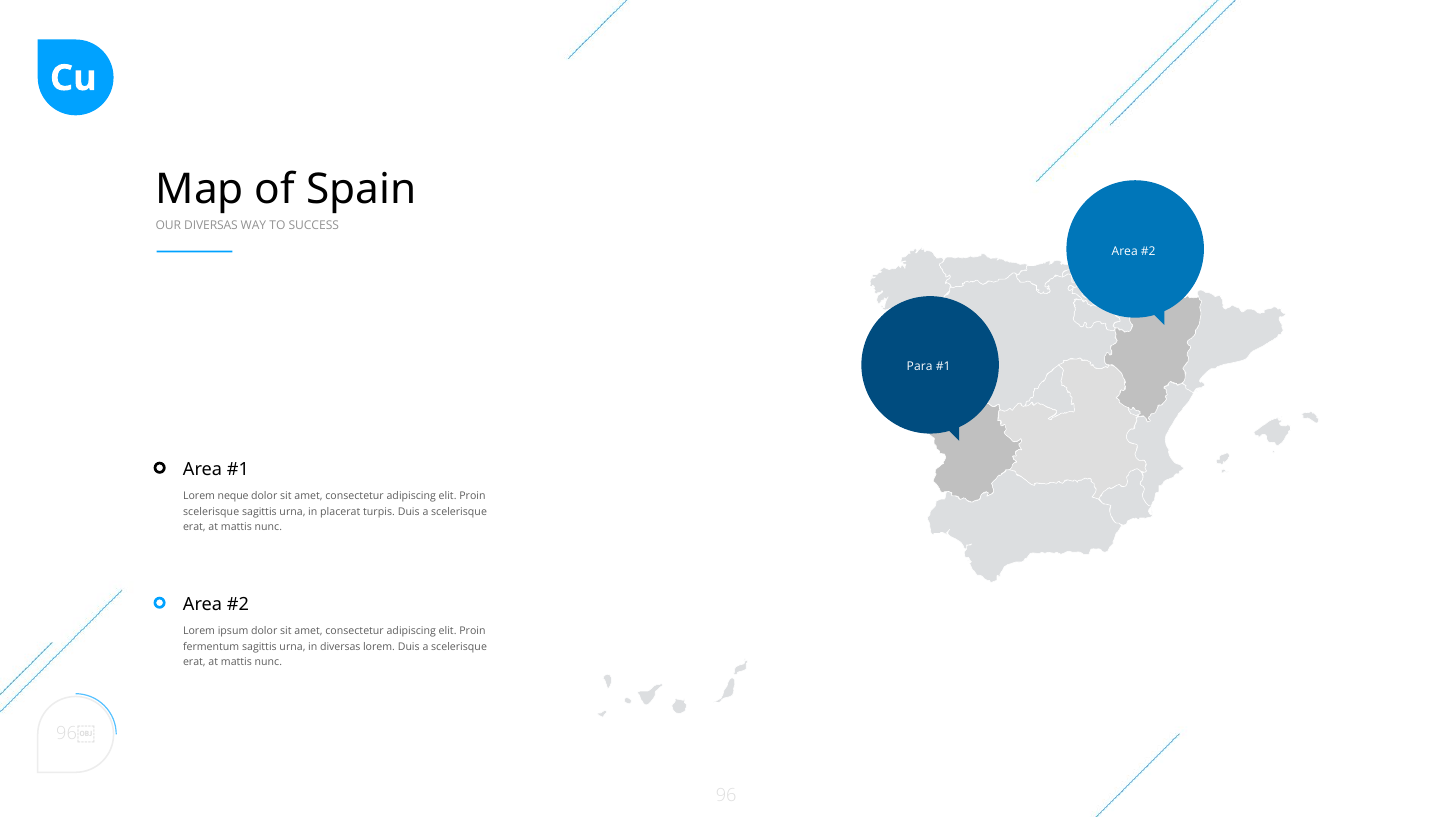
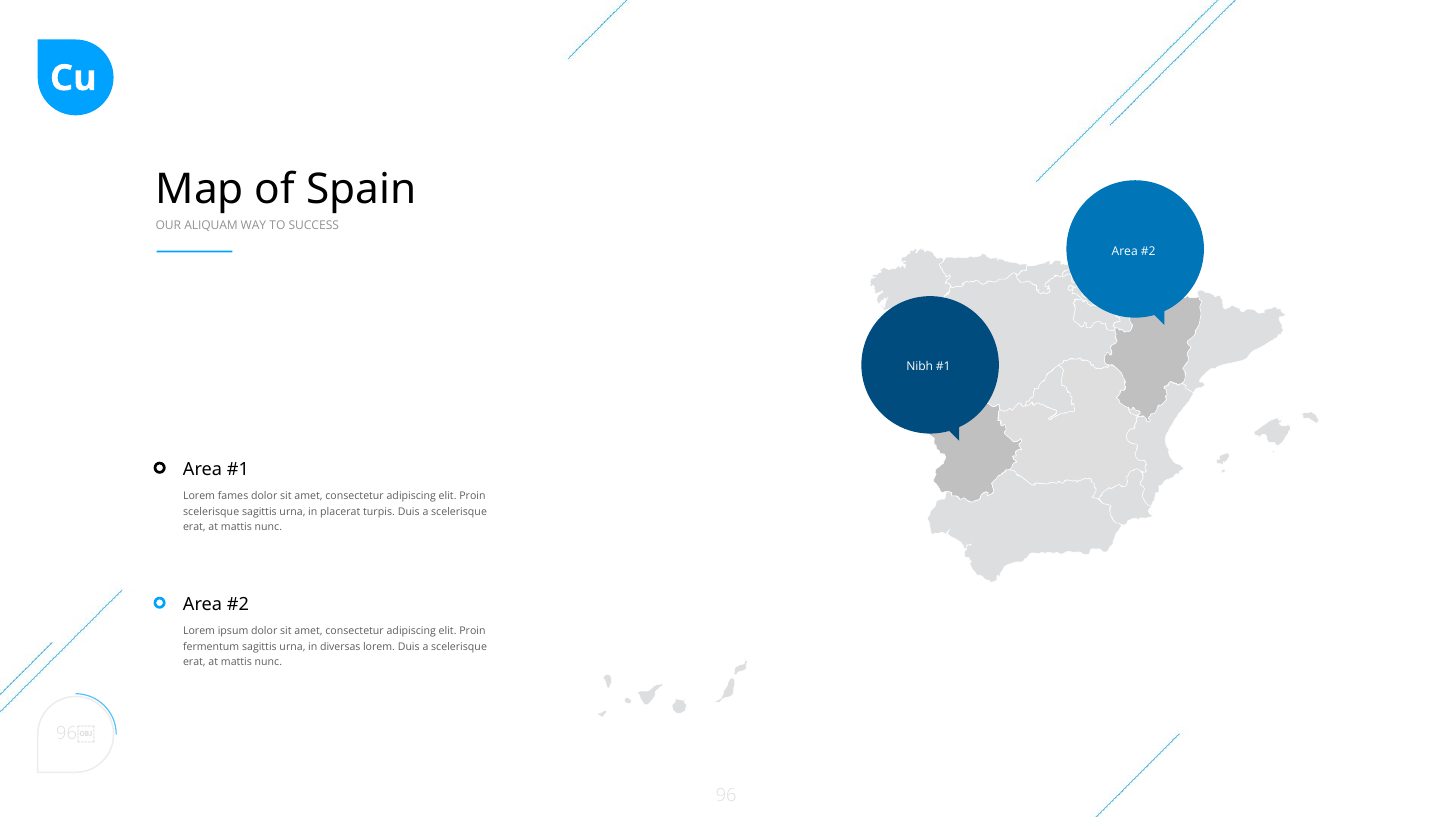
OUR DIVERSAS: DIVERSAS -> ALIQUAM (211, 225)
Para: Para -> Nibh (920, 367)
neque: neque -> fames (233, 497)
